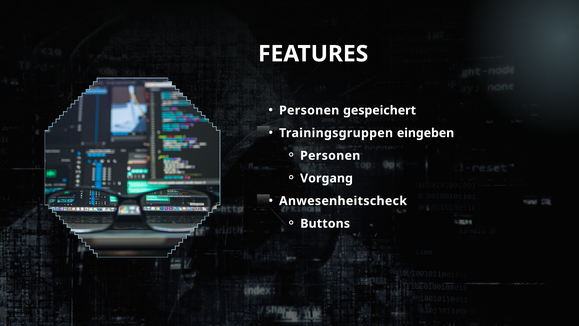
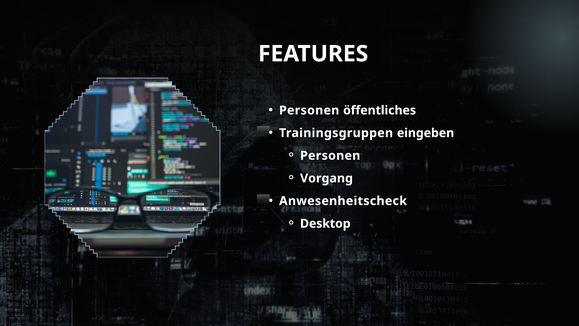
gespeichert: gespeichert -> öffentliches (380, 110)
Buttons: Buttons -> Desktop (325, 223)
